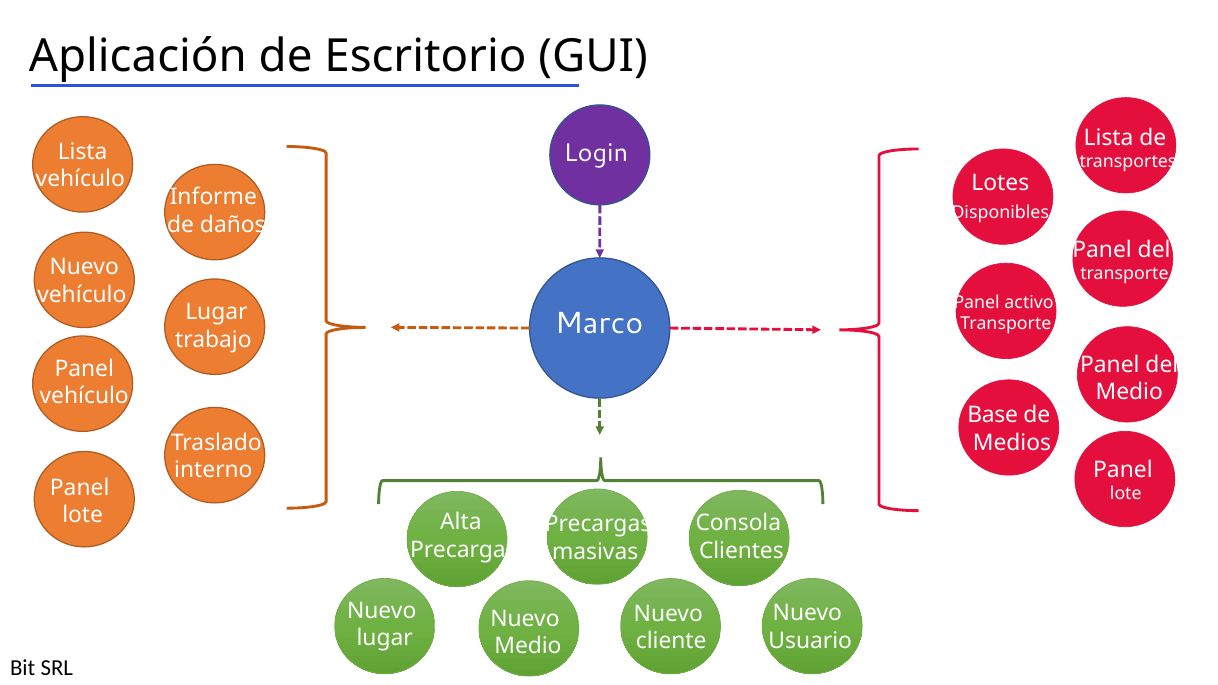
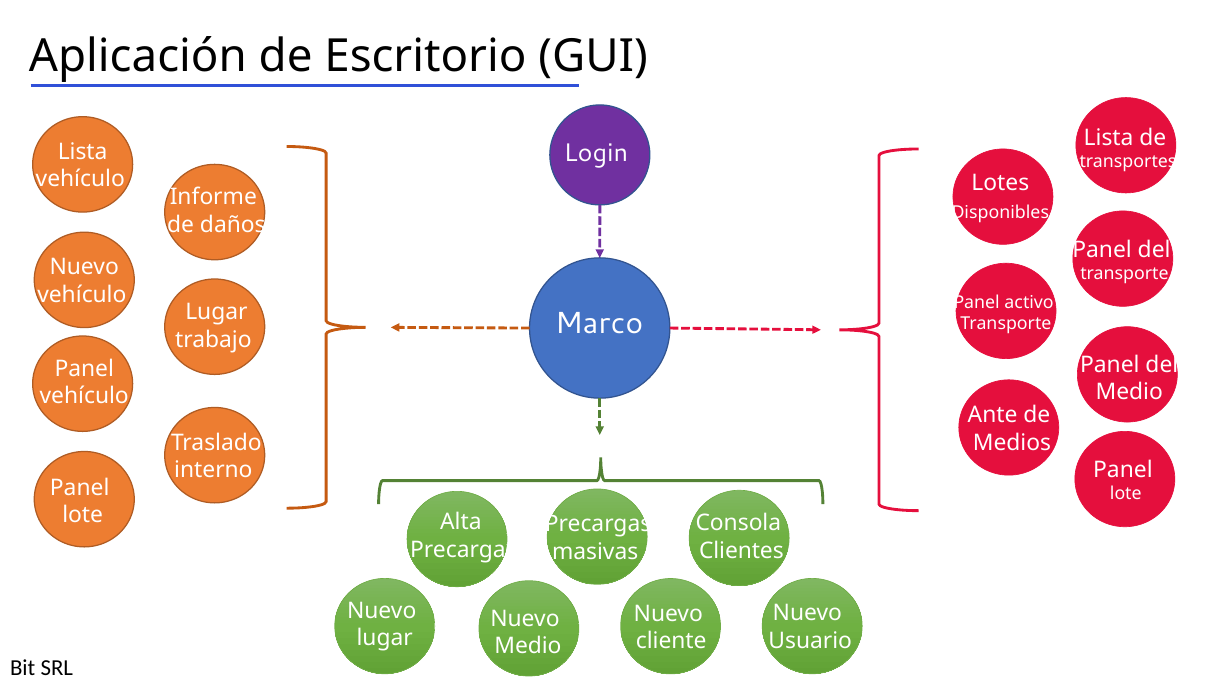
Base: Base -> Ante (993, 415)
